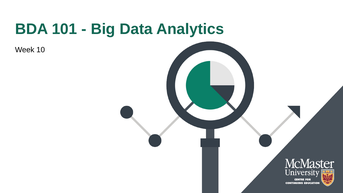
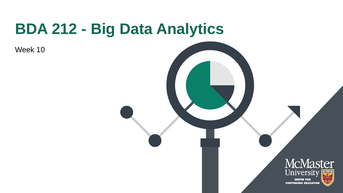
101: 101 -> 212 (64, 29)
